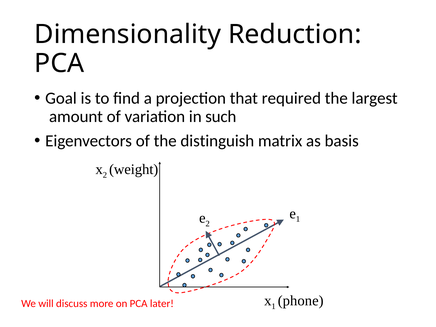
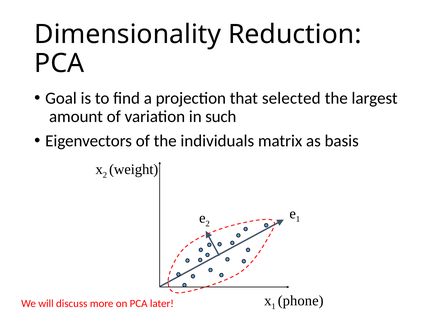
required: required -> selected (291, 98)
distinguish: distinguish -> individuals (217, 141)
